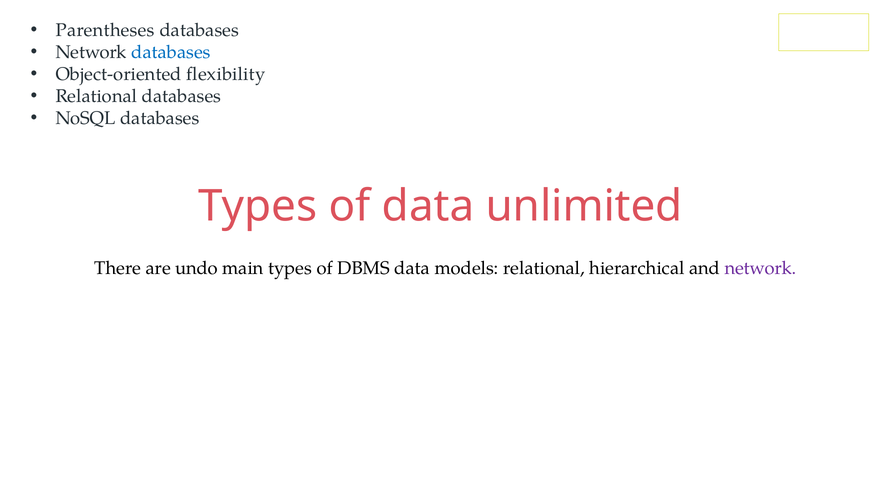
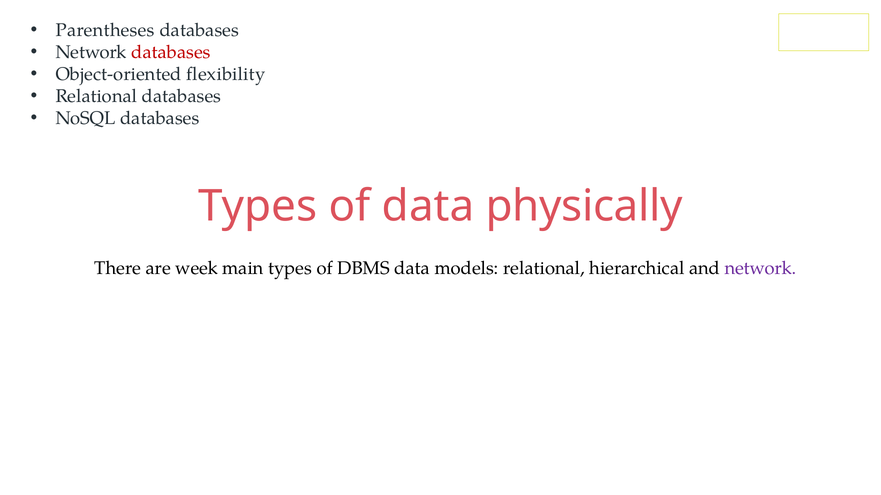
databases colour: blue -> red (171, 52)
unlimited: unlimited -> physically (584, 207)
undo: undo -> week (197, 268)
